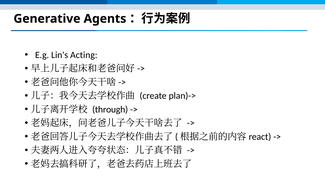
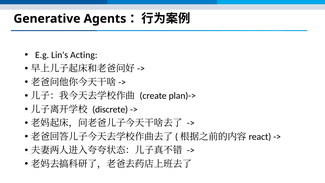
through: through -> discrete (110, 109)
